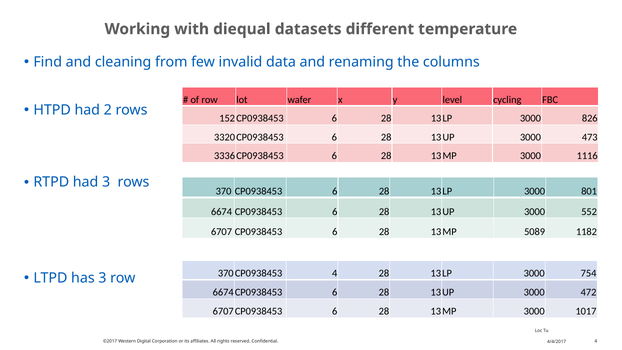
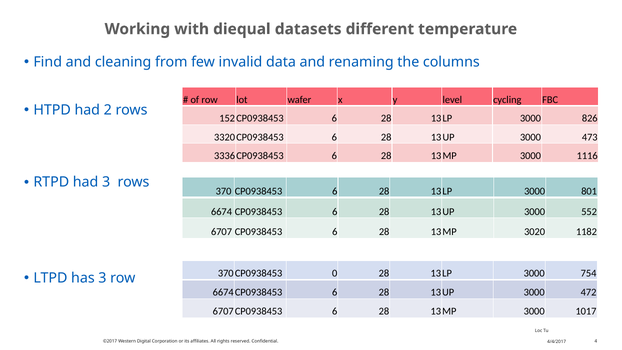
5089: 5089 -> 3020 (535, 232)
4: 4 -> 0 (335, 273)
